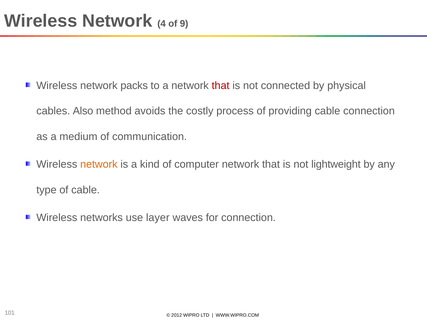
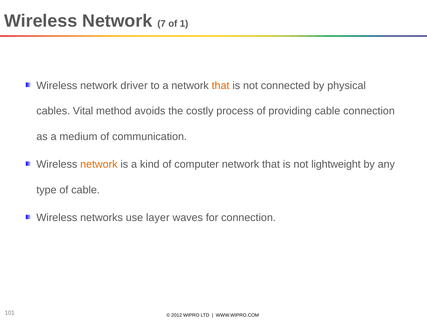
4: 4 -> 7 (162, 24)
9: 9 -> 1 (184, 24)
packs: packs -> driver (134, 86)
that colour: red -> orange (221, 86)
Also: Also -> Vital (83, 111)
